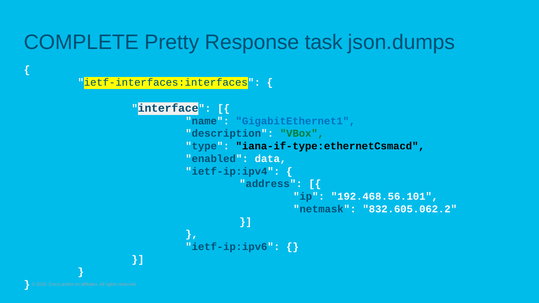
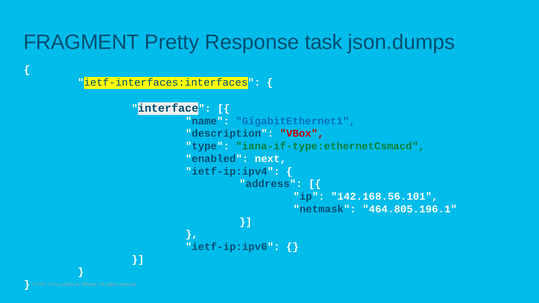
COMPLETE: COMPLETE -> FRAGMENT (81, 42)
VBox colour: green -> red (302, 134)
iana-if-type:ethernetCsmacd colour: black -> green (330, 146)
data: data -> next (270, 159)
192.468.56.101: 192.468.56.101 -> 142.168.56.101 (385, 197)
832.605.062.2: 832.605.062.2 -> 464.805.196.1 (410, 209)
